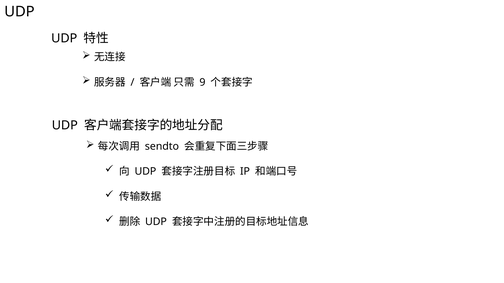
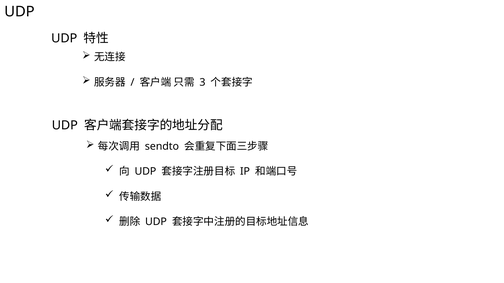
9: 9 -> 3 (202, 82)
